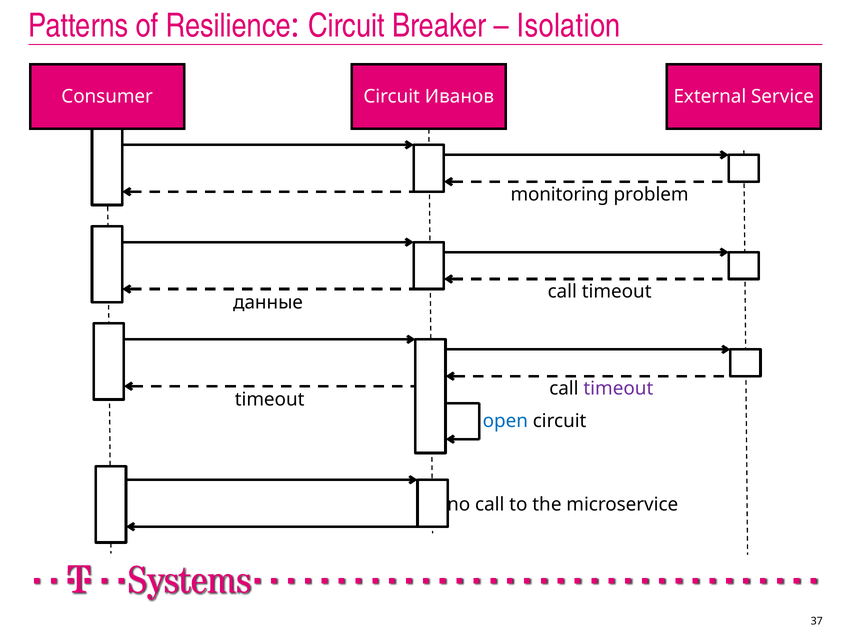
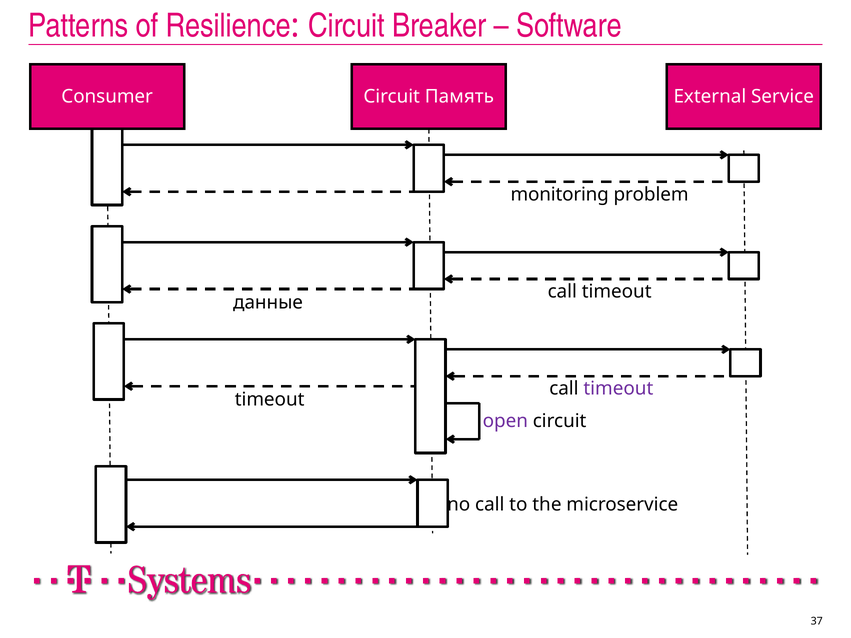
Isolation: Isolation -> Software (569, 26)
Иванов: Иванов -> Память (459, 97)
open colour: blue -> purple (505, 421)
